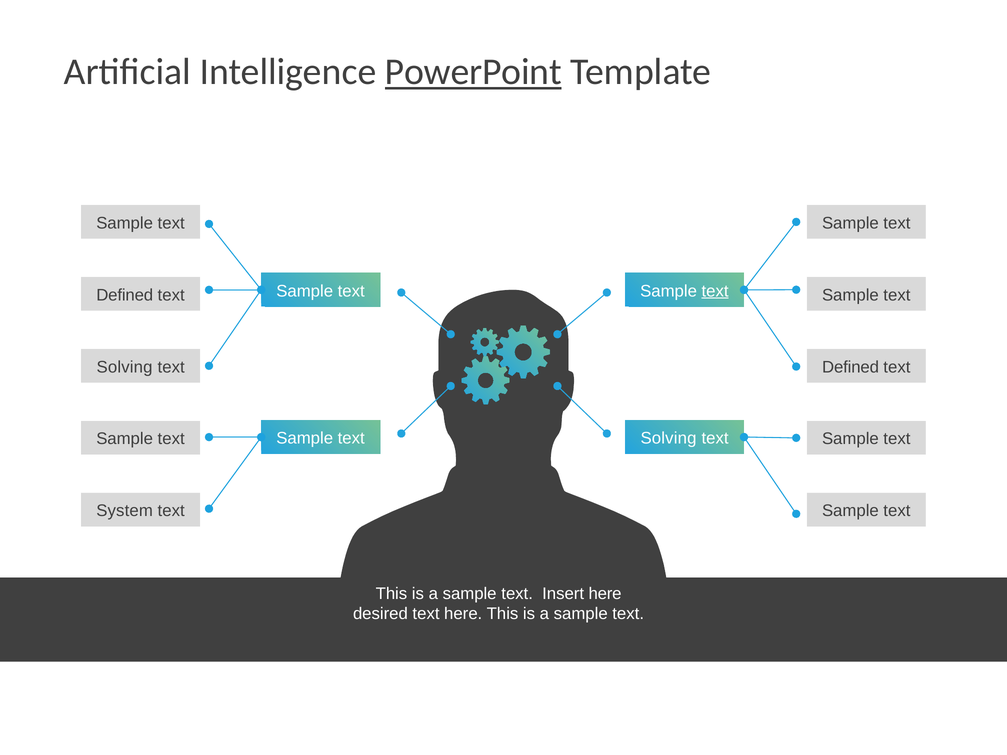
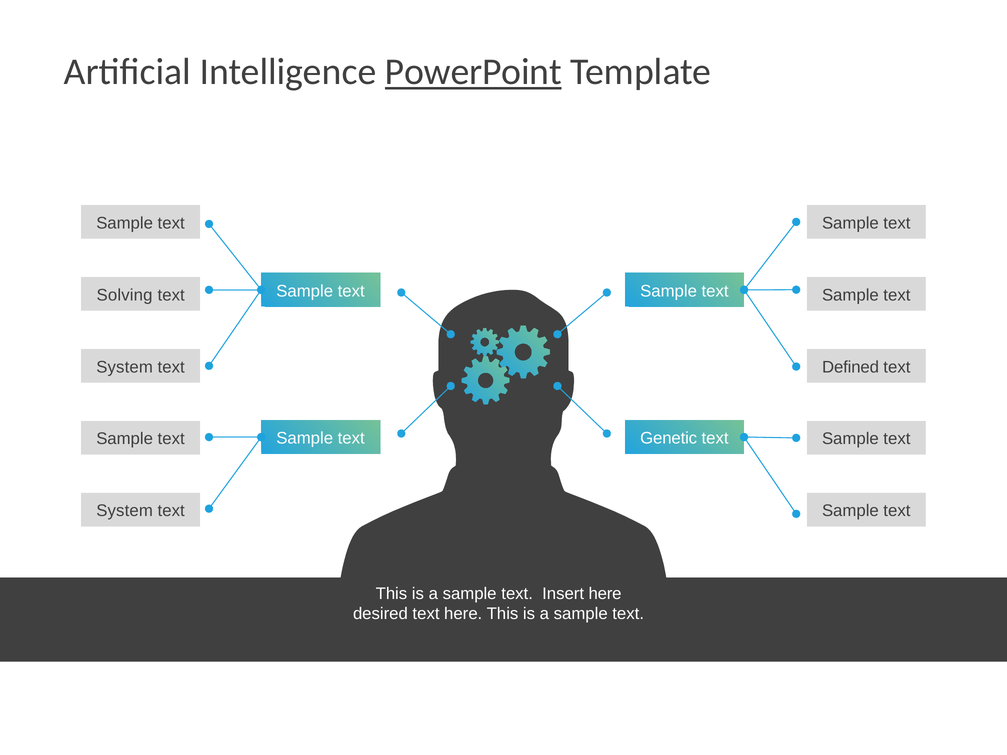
text underline: present -> none (715, 291)
Defined: Defined -> Solving (125, 295)
Solving: Solving -> System (125, 367)
Sample text Solving: Solving -> Genetic (669, 438)
